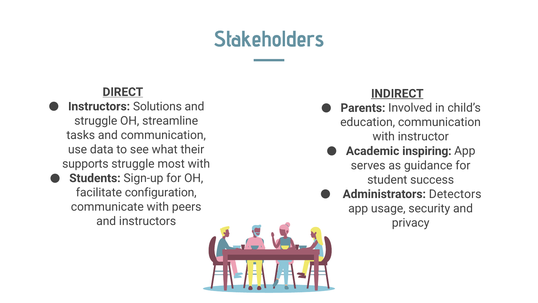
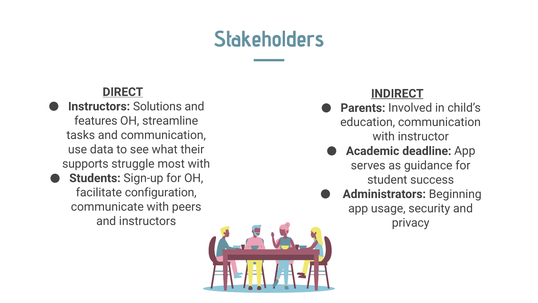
struggle: struggle -> features (96, 121)
inspiring: inspiring -> deadline (427, 151)
Detectors: Detectors -> Beginning (455, 194)
